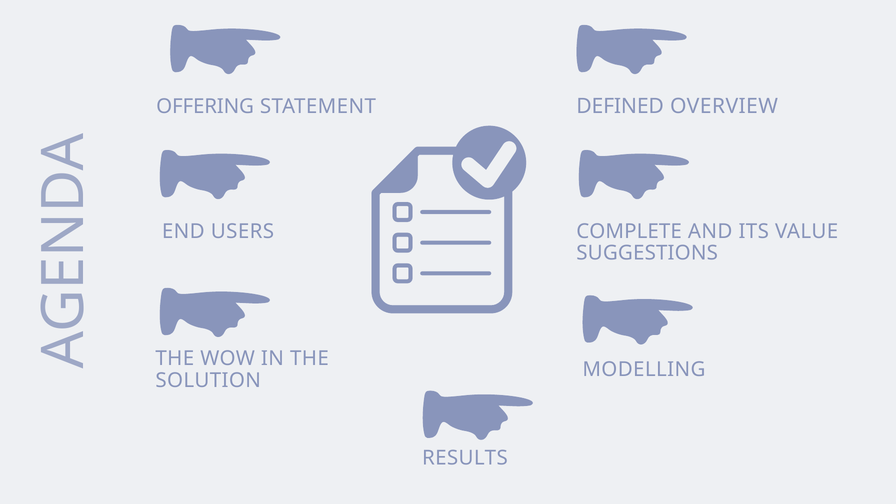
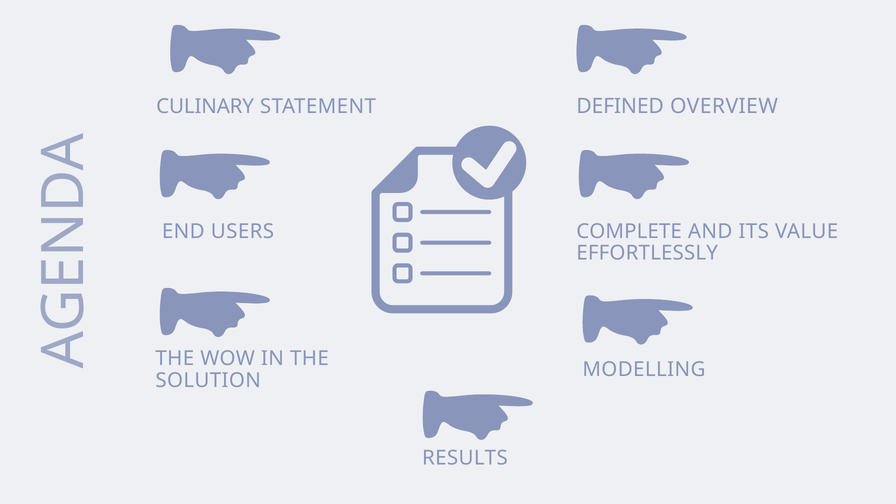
OFFERING: OFFERING -> CULINARY (205, 107)
SUGGESTIONS: SUGGESTIONS -> EFFORTLESSLY (647, 253)
